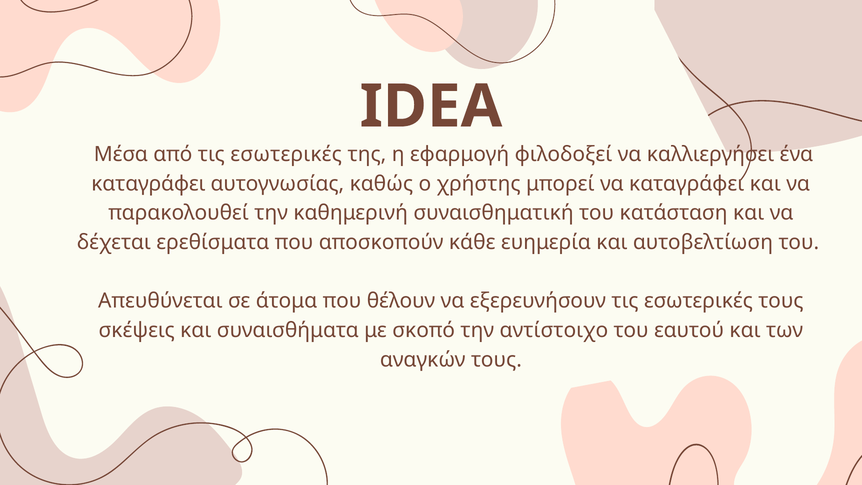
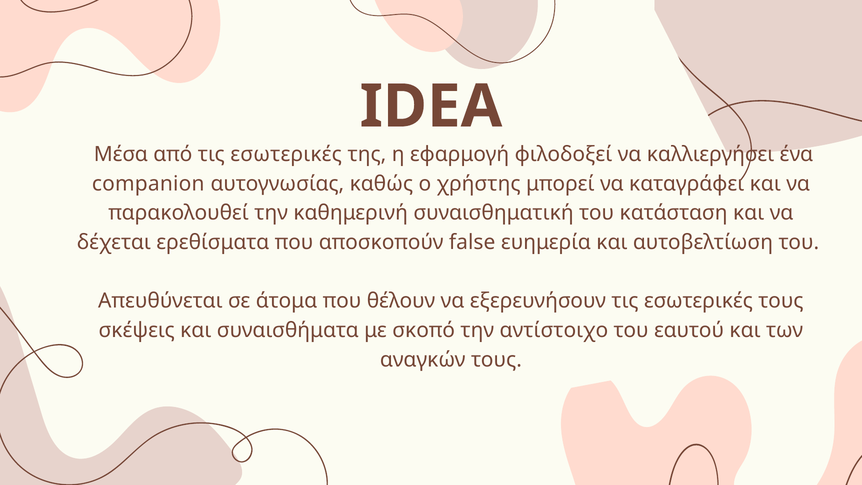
καταγράφει: καταγράφει -> companion (148, 184)
κάθε: κάθε -> false (472, 242)
